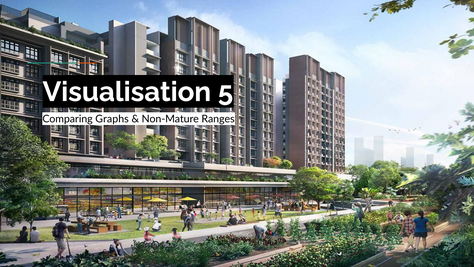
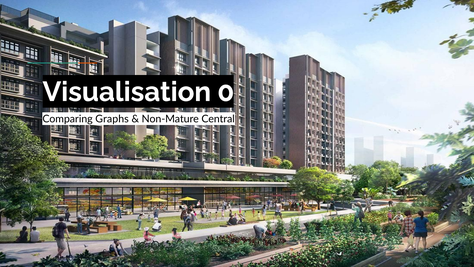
5: 5 -> 0 (226, 92)
Ranges: Ranges -> Central (218, 119)
